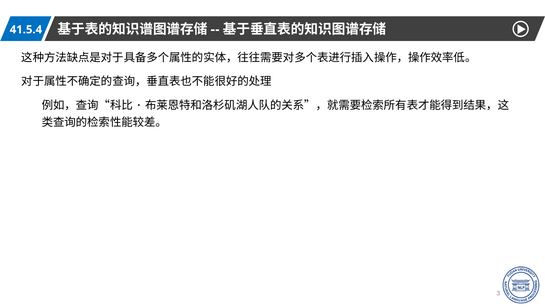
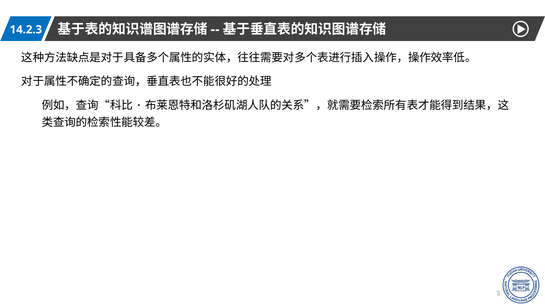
41.5.4: 41.5.4 -> 14.2.3 (26, 30)
